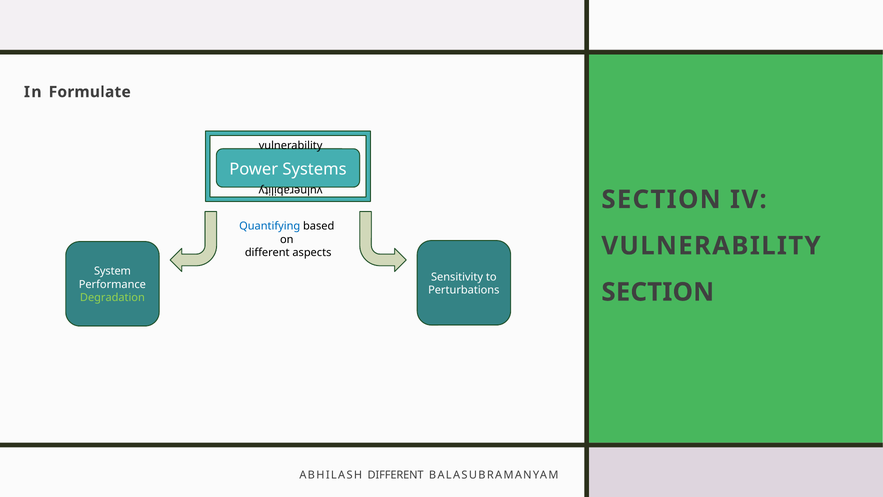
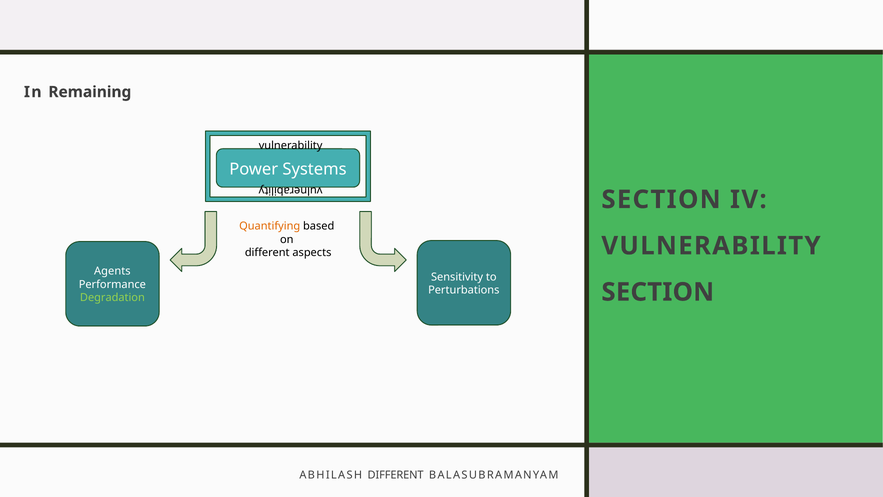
Formulate: Formulate -> Remaining (90, 92)
Quantifying colour: blue -> orange (270, 226)
System: System -> Agents (112, 271)
